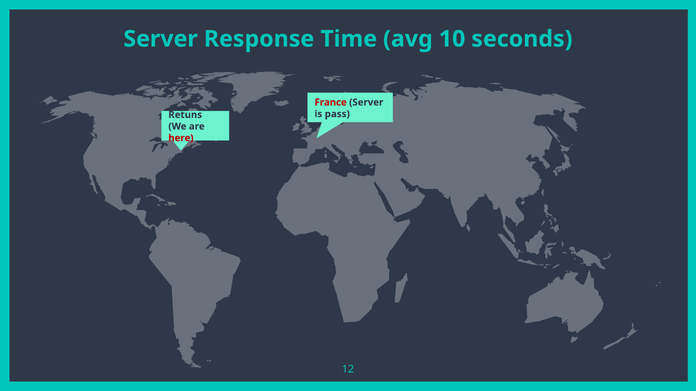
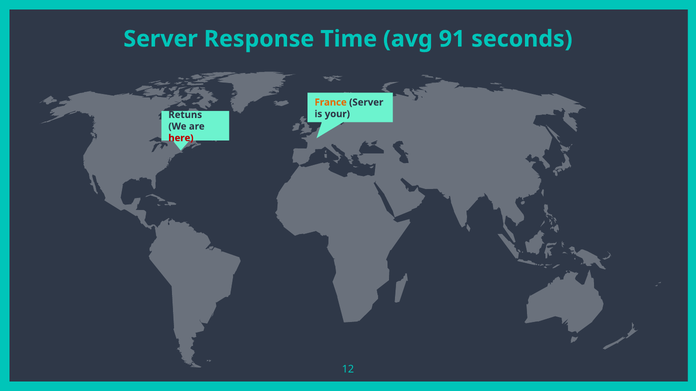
10: 10 -> 91 (452, 39)
France colour: red -> orange (331, 102)
pass: pass -> your (337, 114)
